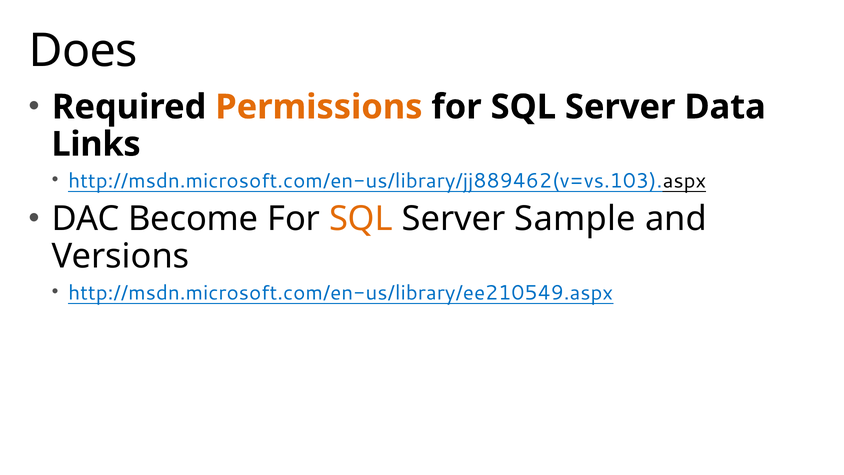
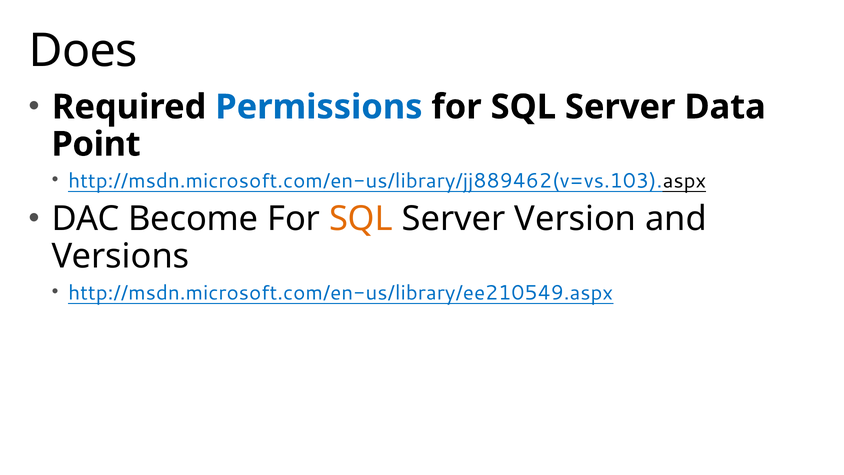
Permissions colour: orange -> blue (319, 107)
Links: Links -> Point (96, 144)
Sample: Sample -> Version (575, 219)
